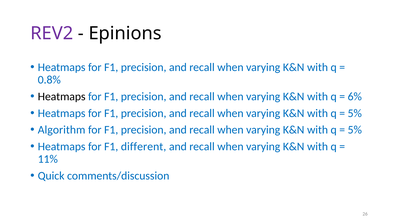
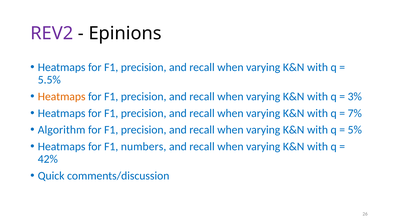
0.8%: 0.8% -> 5.5% (49, 80)
Heatmaps colour: black -> orange (62, 96)
6%: 6% -> 3% (355, 96)
5%: 5% -> 7% (355, 113)
different: different -> numbers (144, 146)
11%: 11% -> 42% (48, 159)
